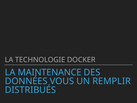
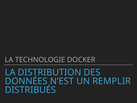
MAINTENANCE: MAINTENANCE -> DISTRIBUTION (50, 72)
VOUS: VOUS -> NʼEST (62, 81)
